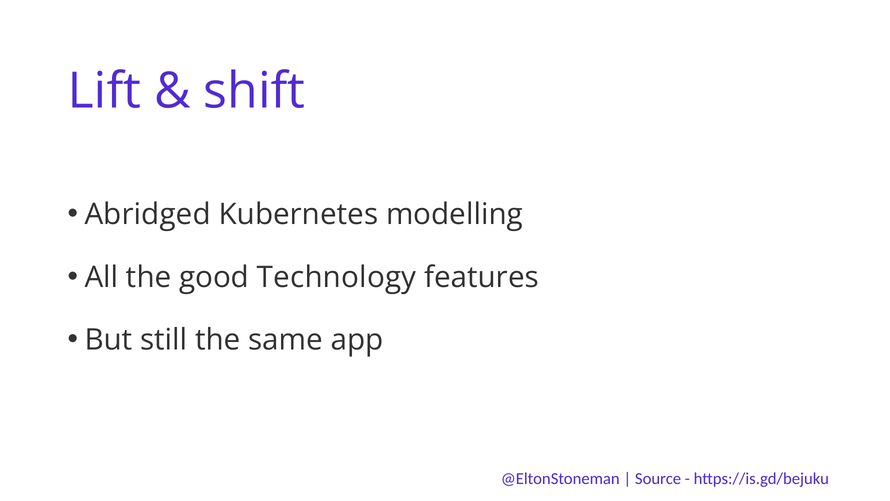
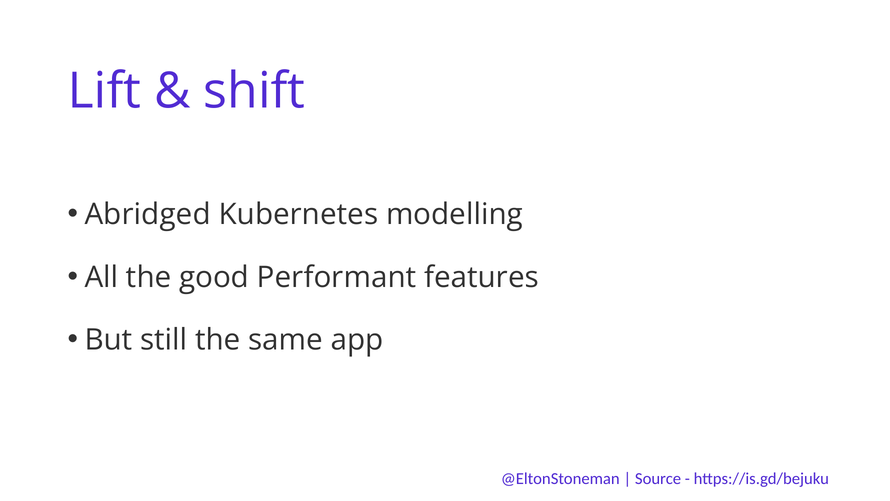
Technology: Technology -> Performant (337, 277)
